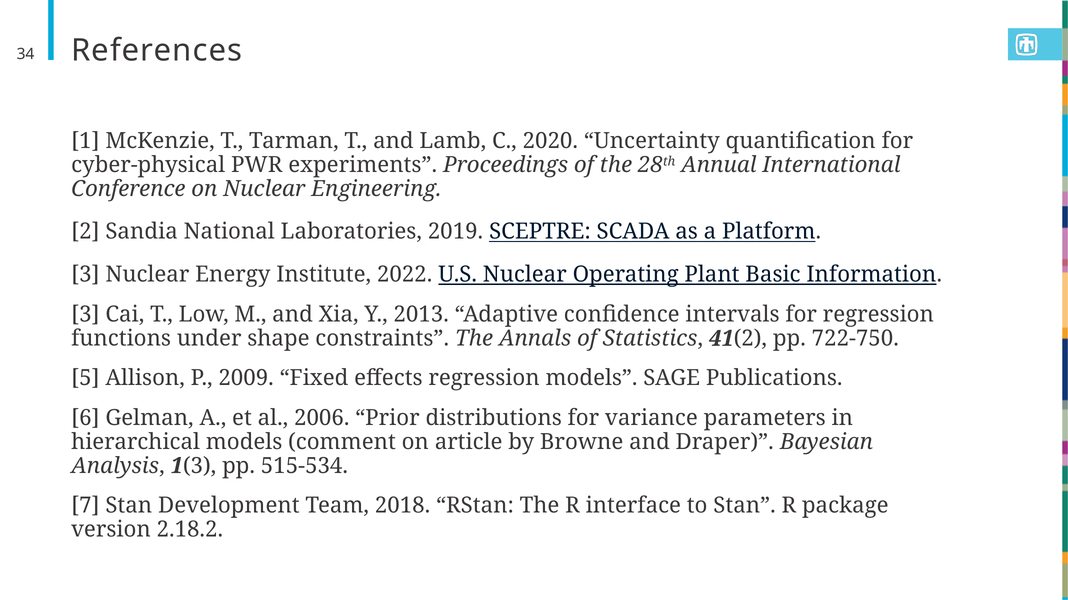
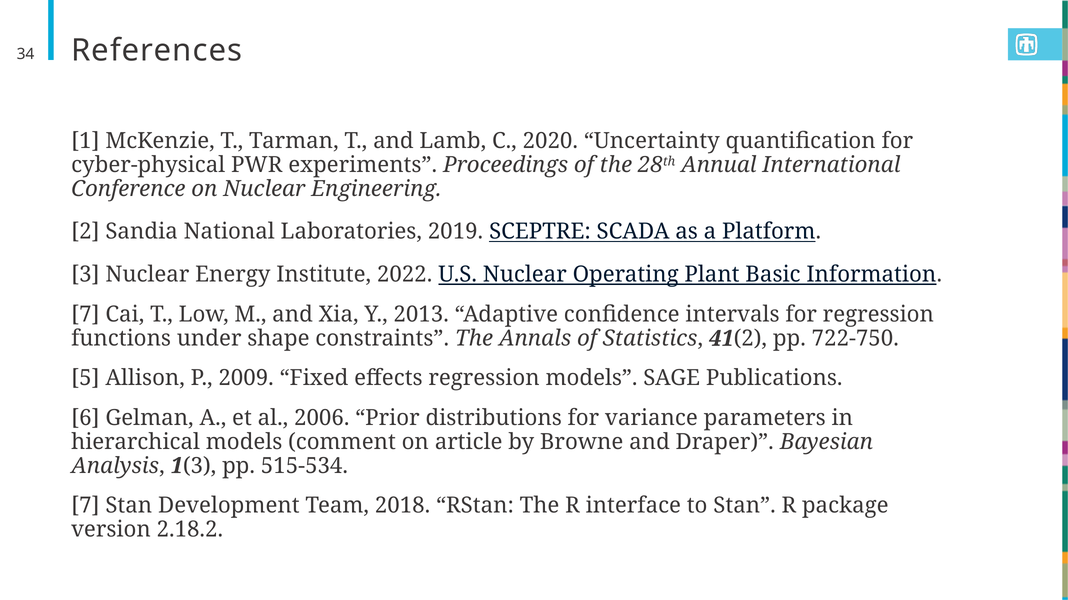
3: 3 -> 7 (85, 315)
